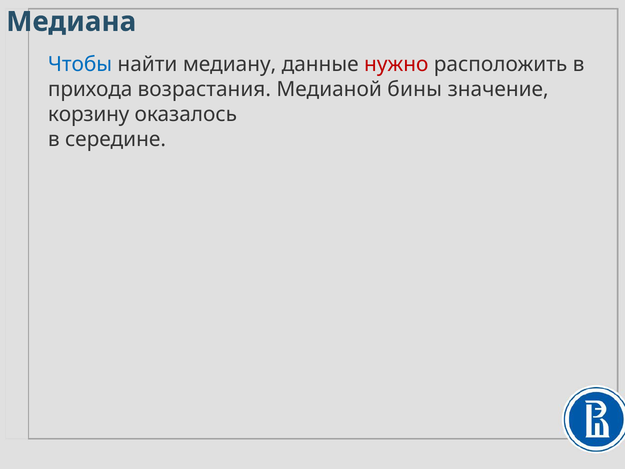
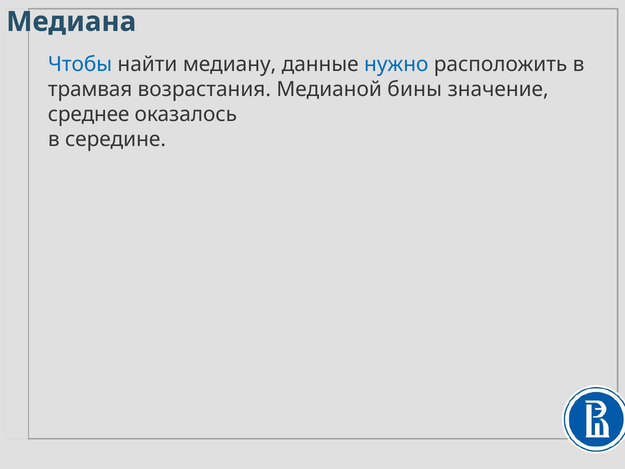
нужно colour: red -> blue (396, 64)
прихода: прихода -> трамвая (90, 89)
корзину: корзину -> среднее (89, 114)
